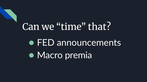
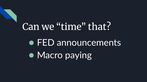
premia: premia -> paying (78, 56)
